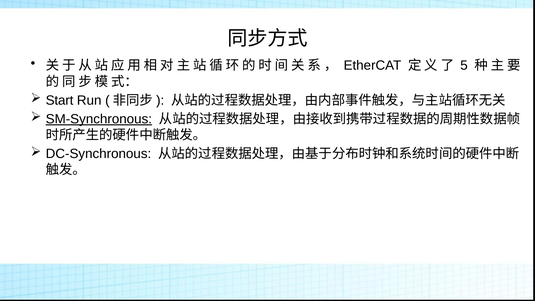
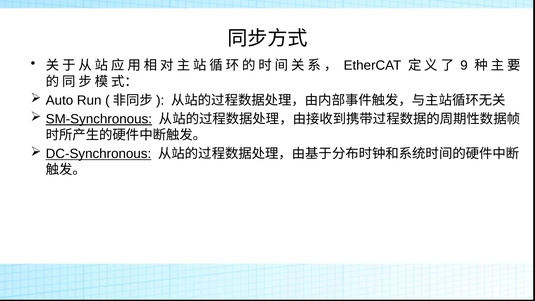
5: 5 -> 9 (464, 66)
Start: Start -> Auto (59, 100)
DC-Synchronous underline: none -> present (98, 154)
